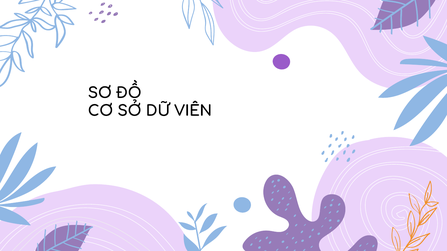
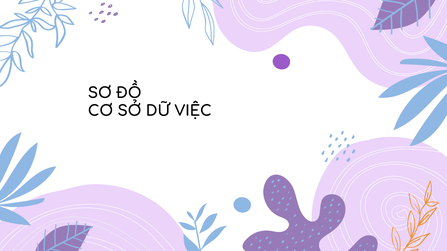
VIÊN: VIÊN -> VIỆC (193, 111)
